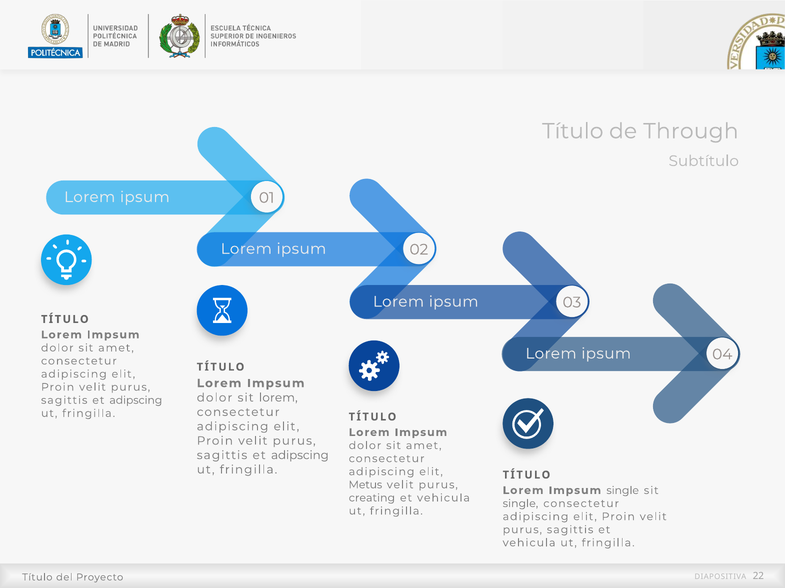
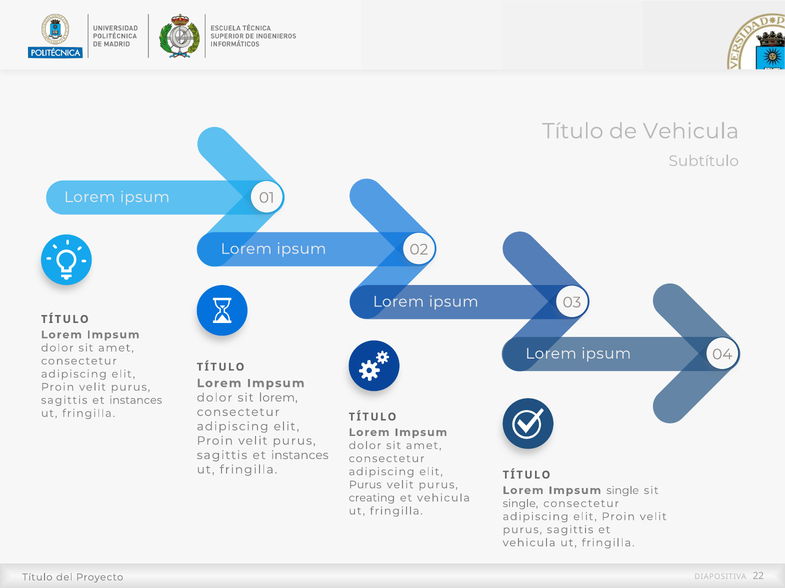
de Through: Through -> Vehicula (691, 131)
adipscing: adipscing -> instances (136, 401)
adipscing: adipscing -> instances (300, 456)
Metus: Metus -> Purus (365, 485)
